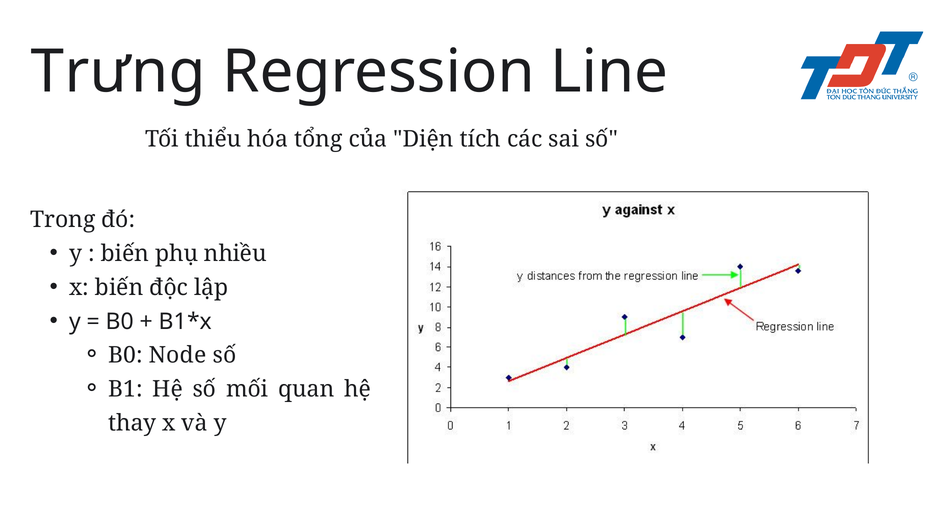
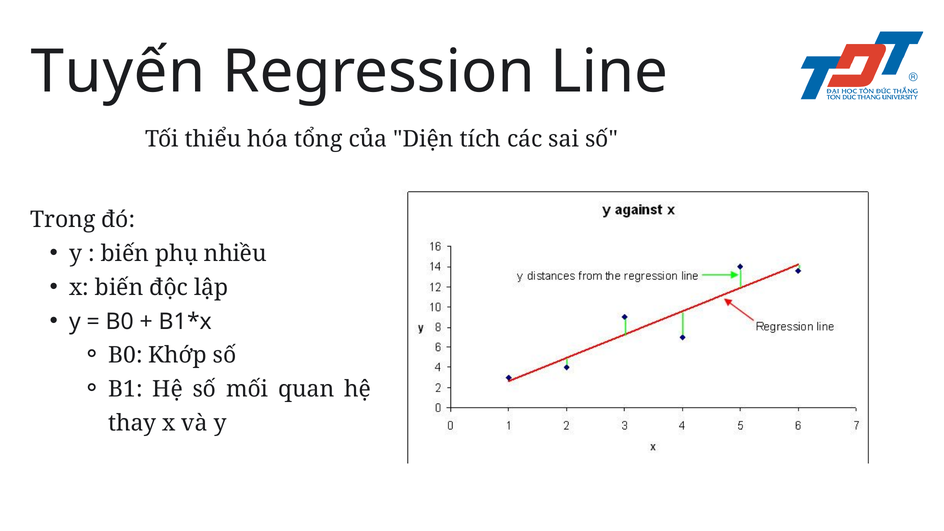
Trưng: Trưng -> Tuyến (118, 72)
Node: Node -> Khớp (178, 355)
